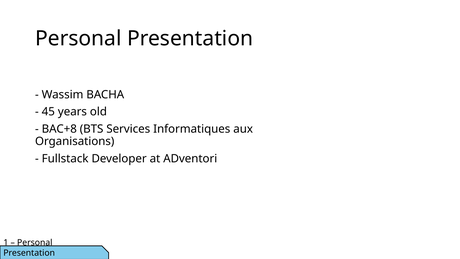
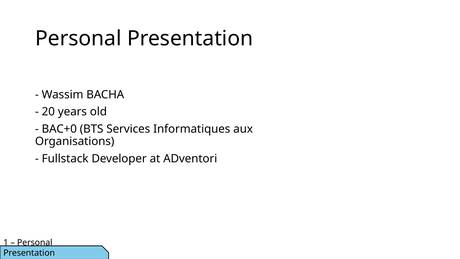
45: 45 -> 20 (48, 112)
BAC+8: BAC+8 -> BAC+0 (59, 129)
